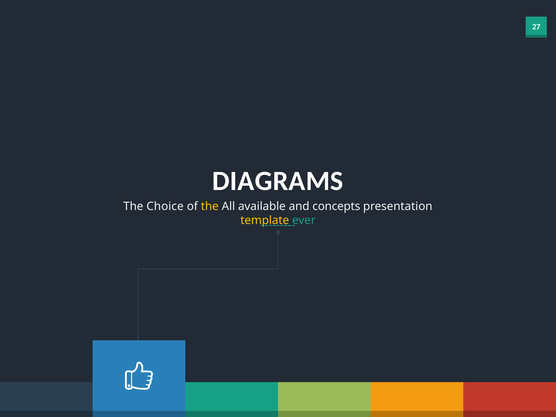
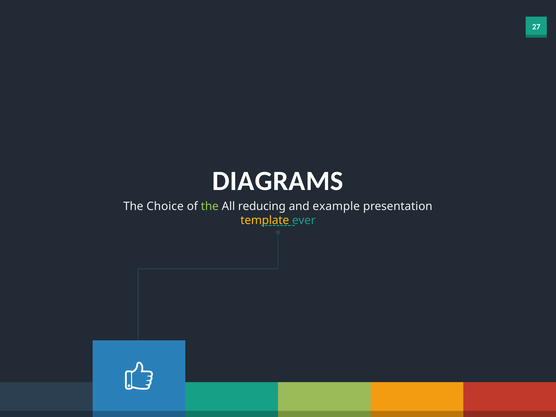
the colour: yellow -> light green (210, 206)
available: available -> reducing (262, 206)
concepts: concepts -> example (336, 206)
